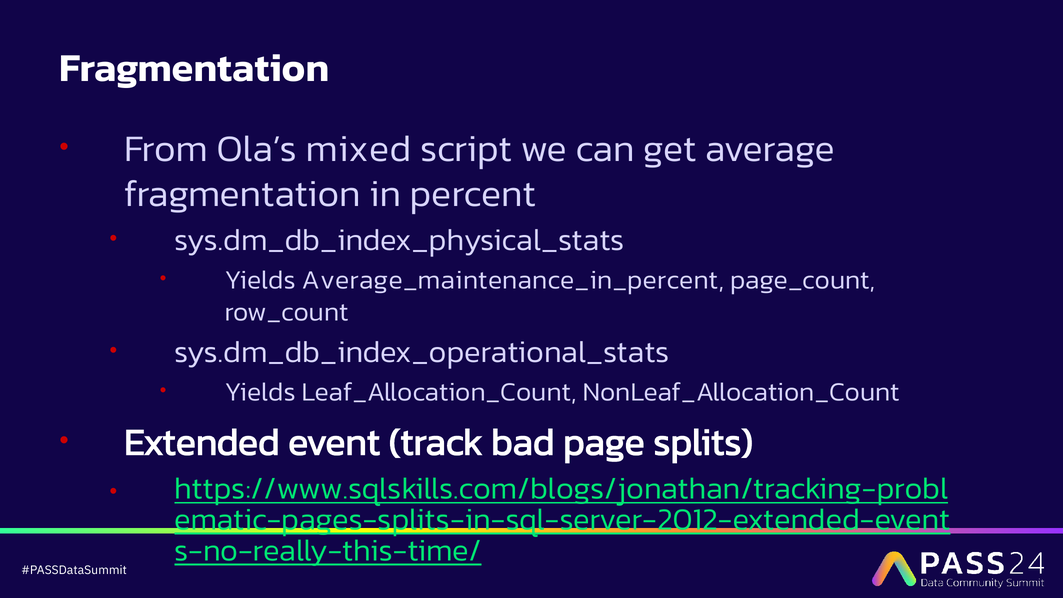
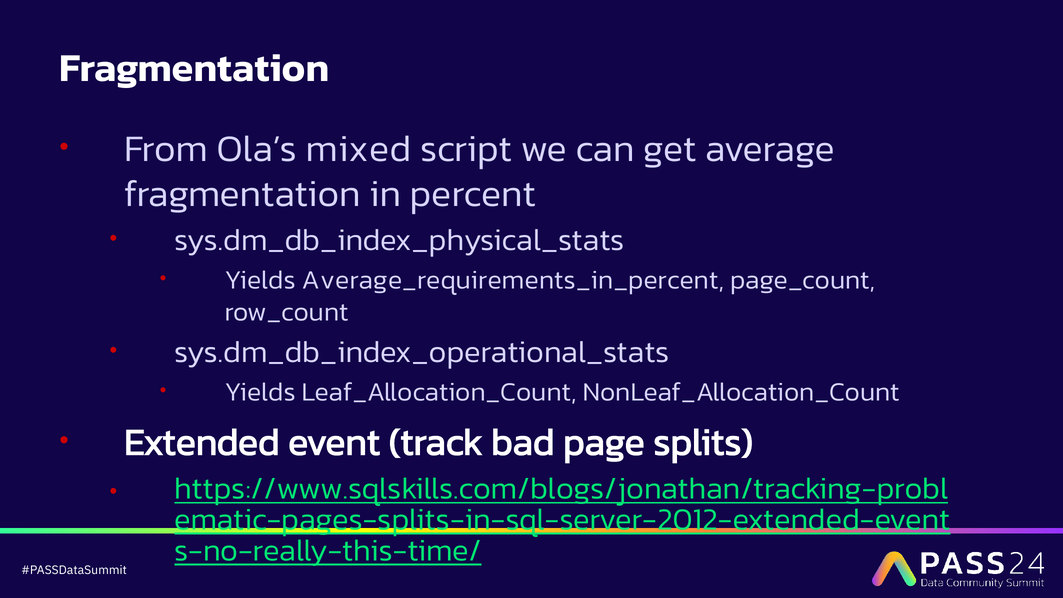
Average_maintenance_in_percent: Average_maintenance_in_percent -> Average_requirements_in_percent (513, 280)
